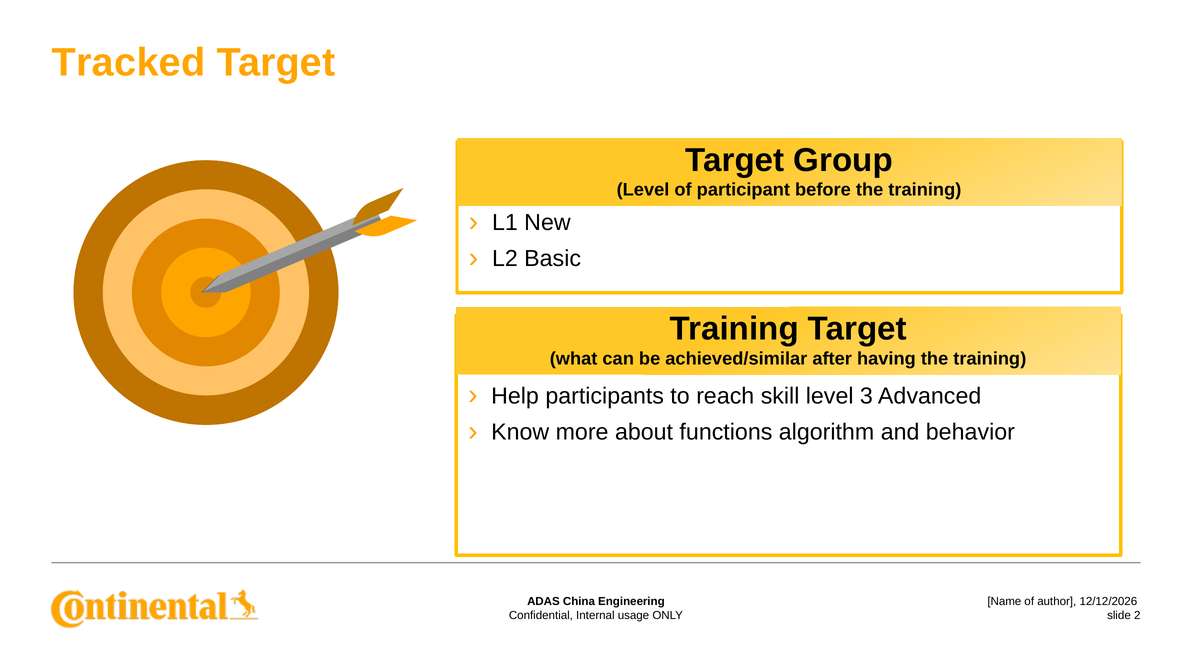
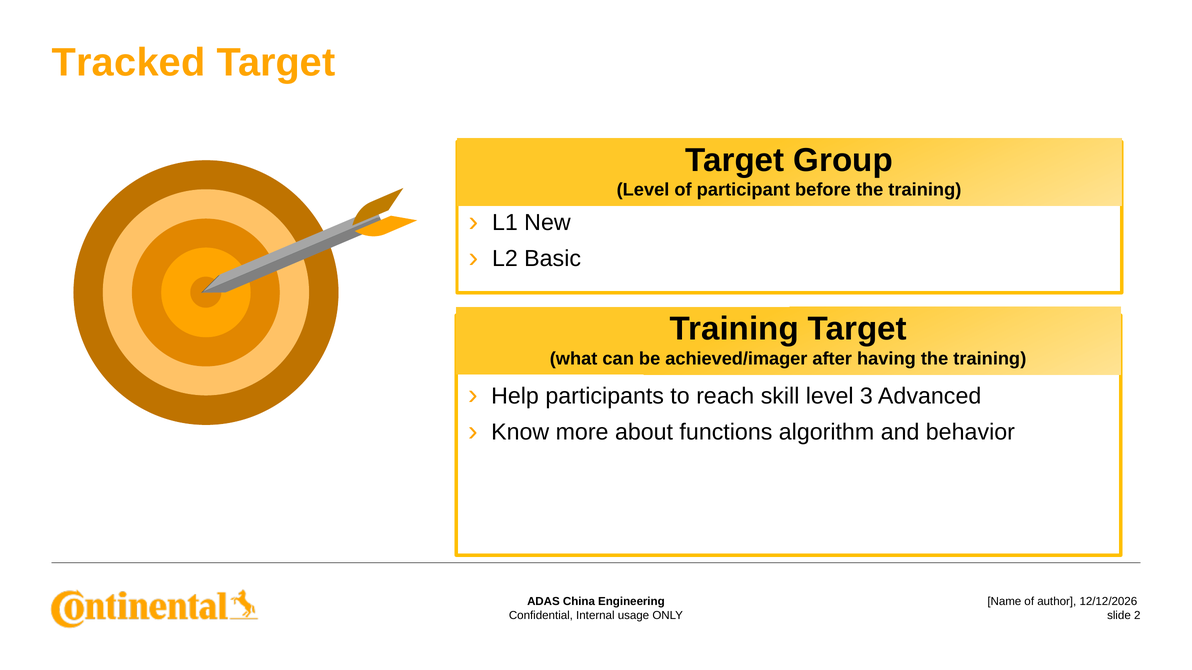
achieved/similar: achieved/similar -> achieved/imager (736, 359)
